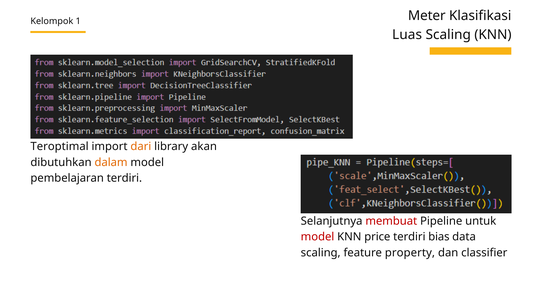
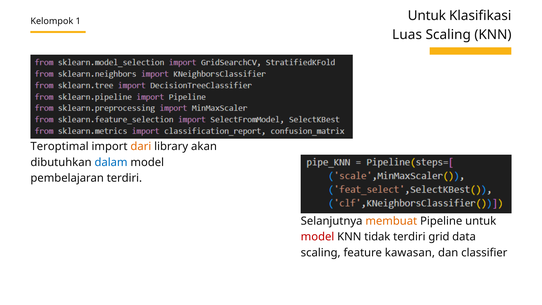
1 Meter: Meter -> Untuk (427, 16)
dalam colour: orange -> blue (111, 162)
membuat colour: red -> orange (391, 221)
price: price -> tidak (377, 237)
bias: bias -> grid (439, 237)
property: property -> kawasan (410, 253)
